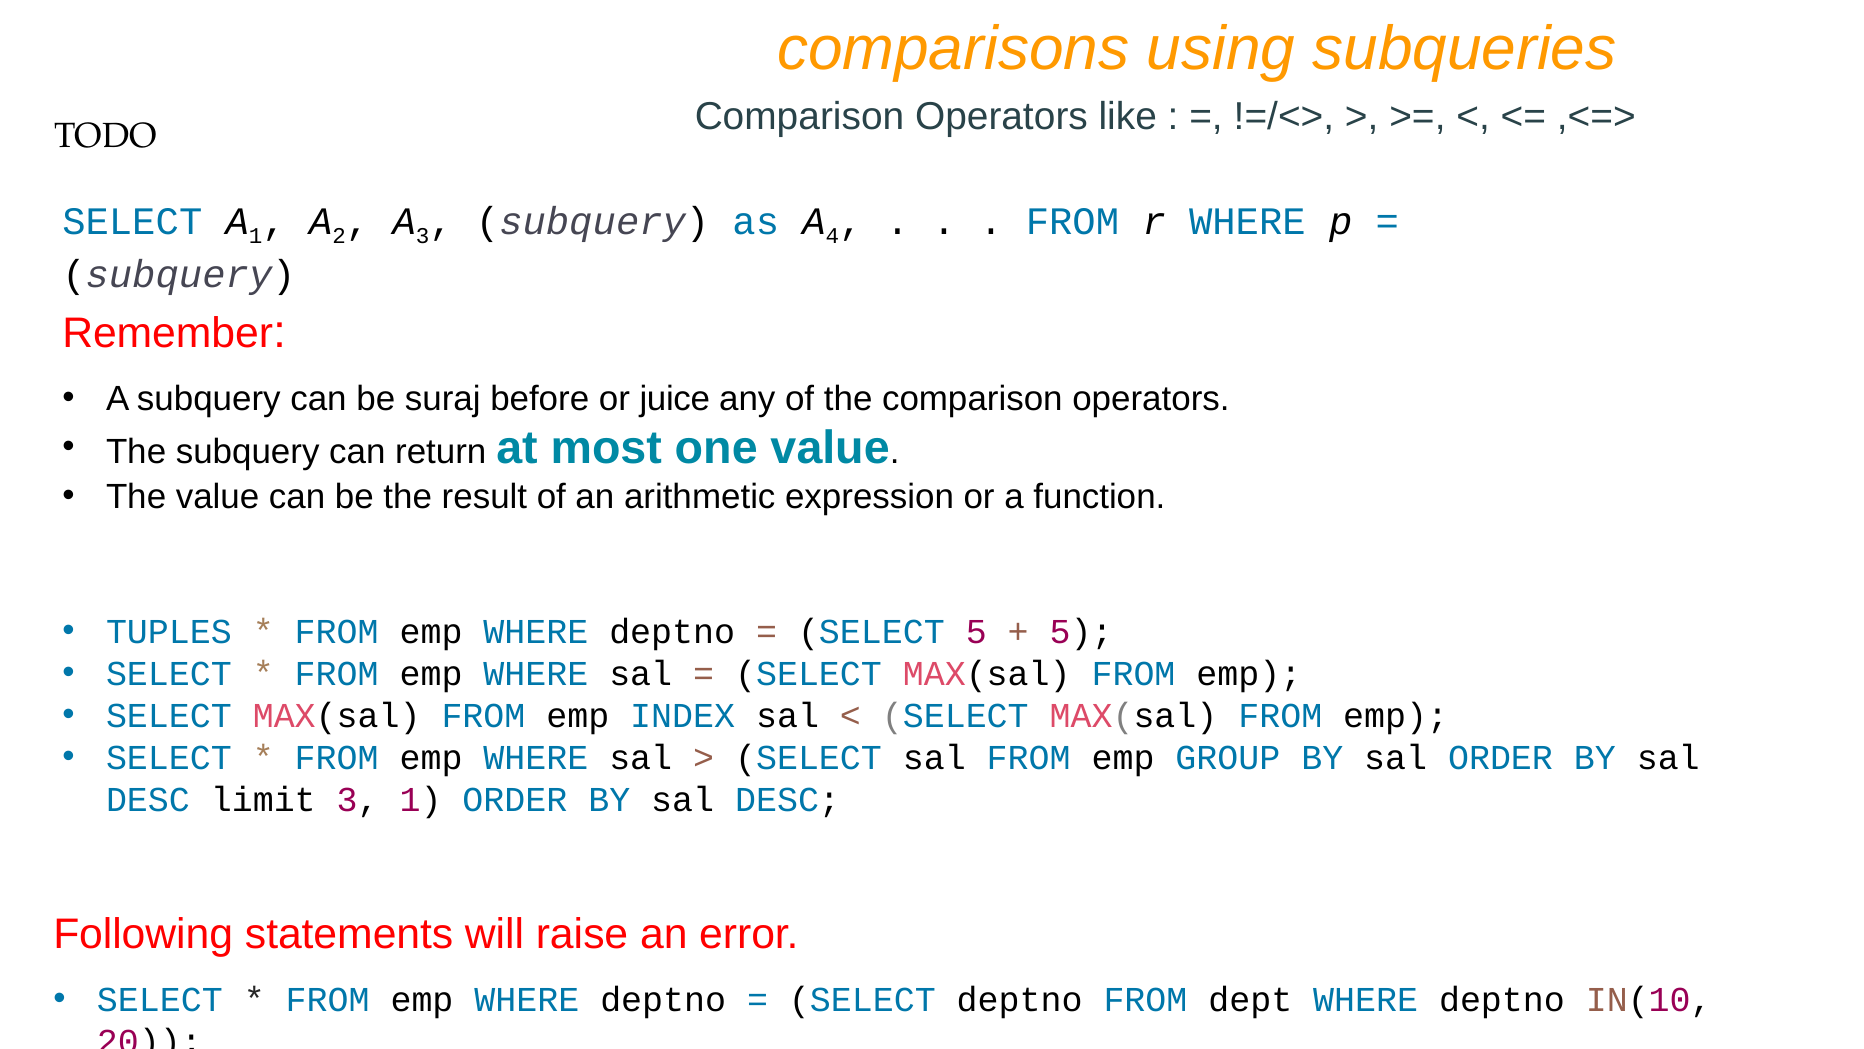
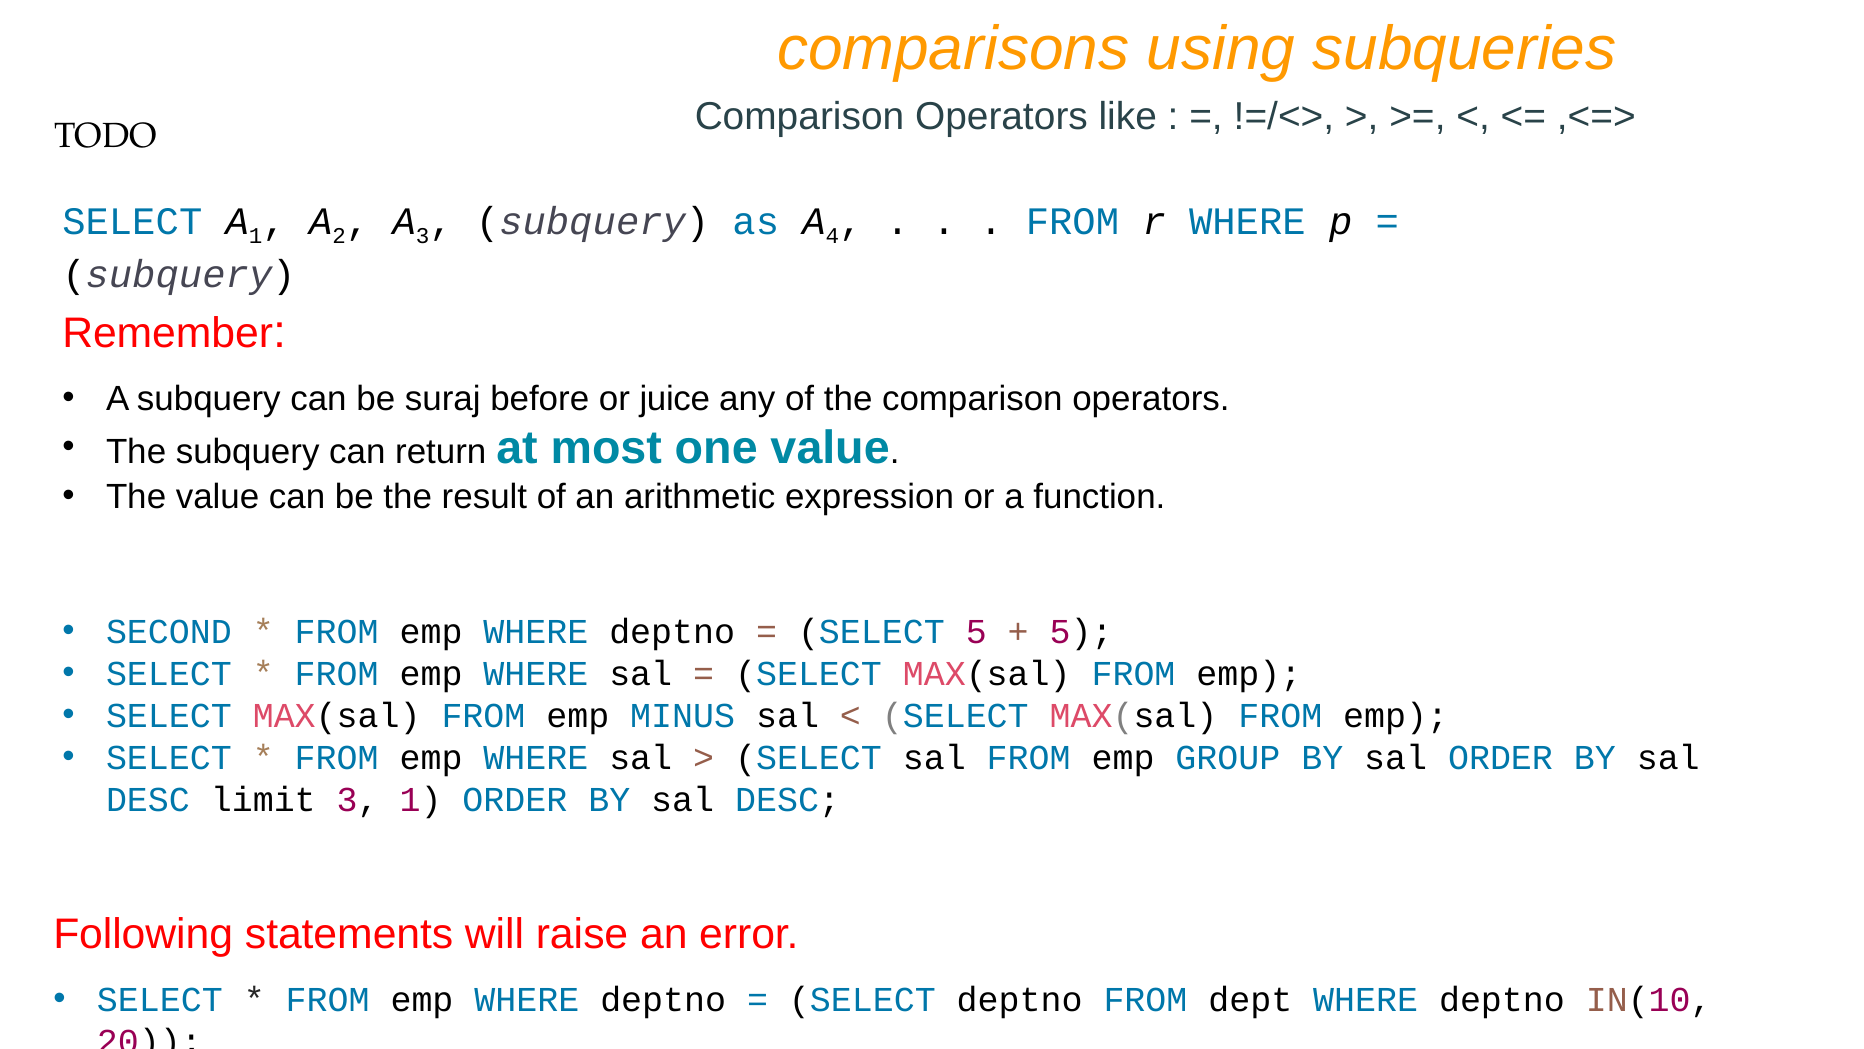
TUPLES: TUPLES -> SECOND (169, 632)
INDEX: INDEX -> MINUS (683, 716)
